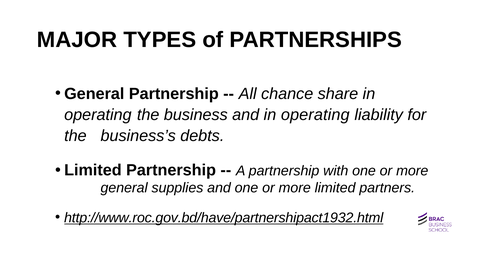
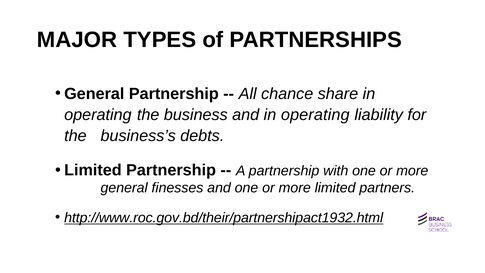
supplies: supplies -> finesses (177, 188)
http://www.roc.gov.bd/have/partnershipact1932.html: http://www.roc.gov.bd/have/partnershipact1932.html -> http://www.roc.gov.bd/their/partnershipact1932.html (224, 218)
